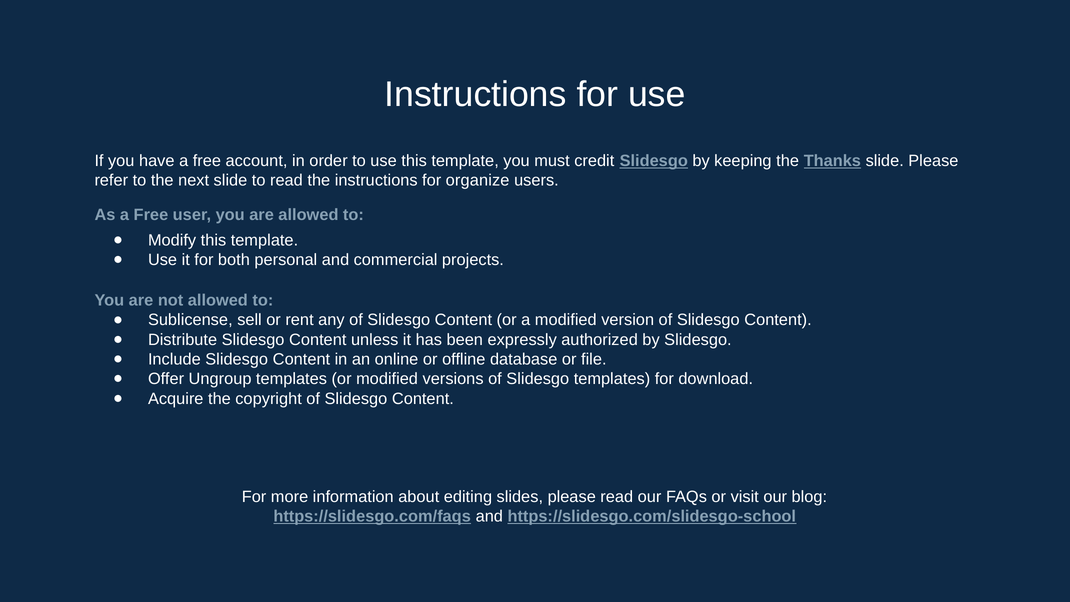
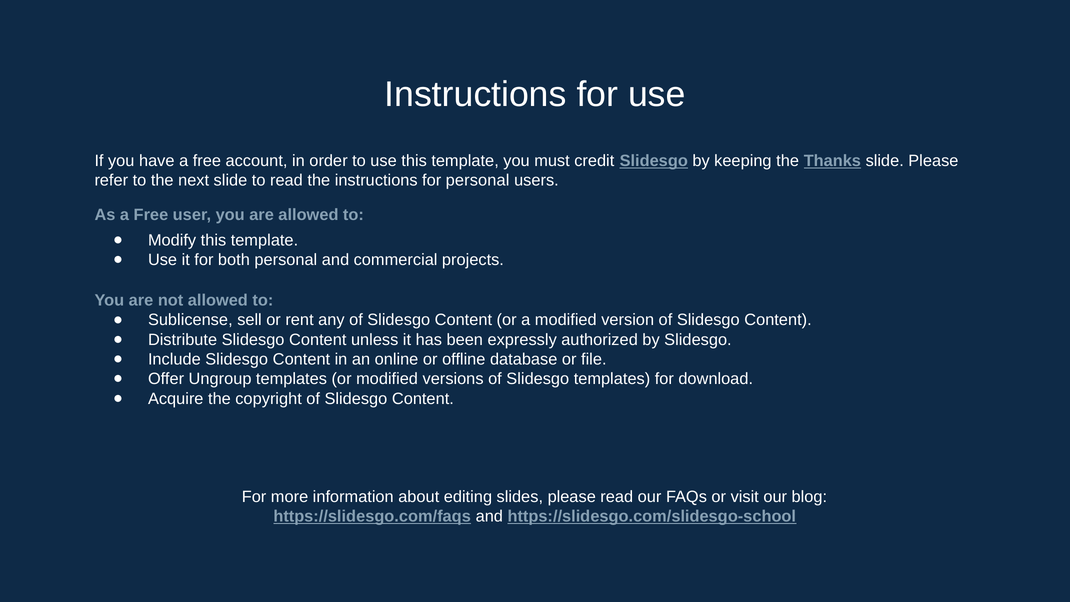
for organize: organize -> personal (478, 180)
